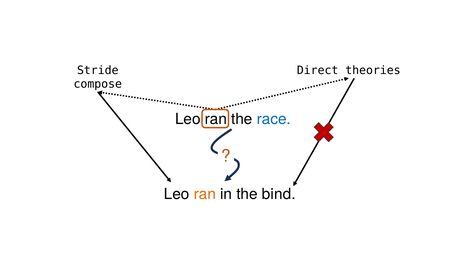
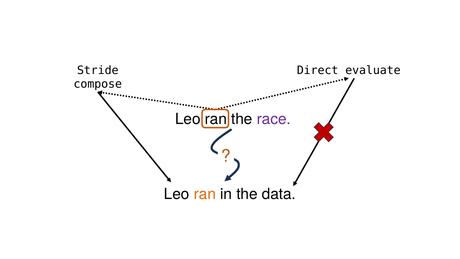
theories: theories -> evaluate (373, 70)
race colour: blue -> purple (274, 119)
bind: bind -> data (279, 194)
